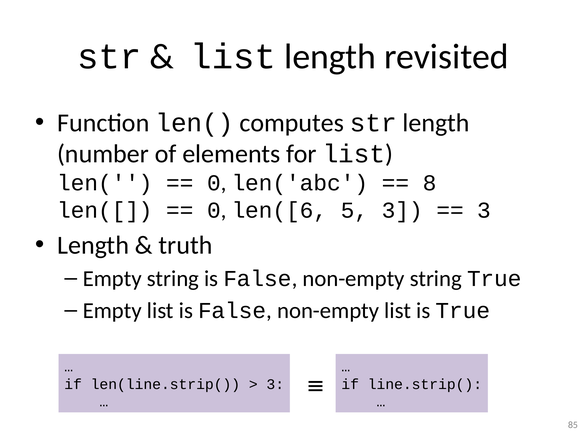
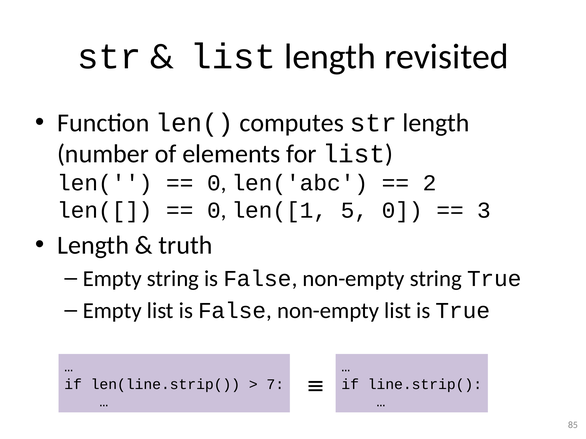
8: 8 -> 2 (430, 183)
len([6: len([6 -> len([1 (279, 211)
5 3: 3 -> 0 (402, 211)
3: 3 -> 7 (275, 385)
